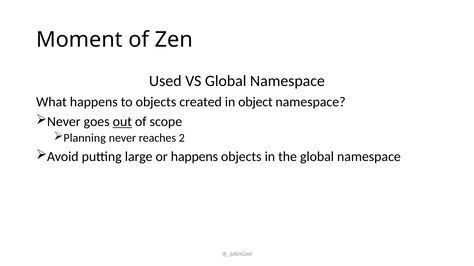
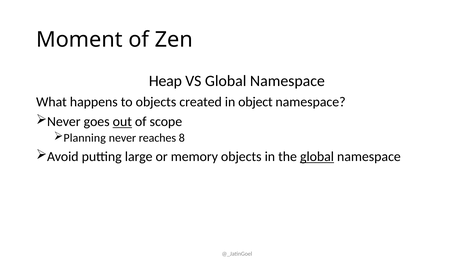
Used: Used -> Heap (165, 81)
2: 2 -> 8 (182, 138)
or happens: happens -> memory (194, 157)
global underline: none -> present (317, 157)
